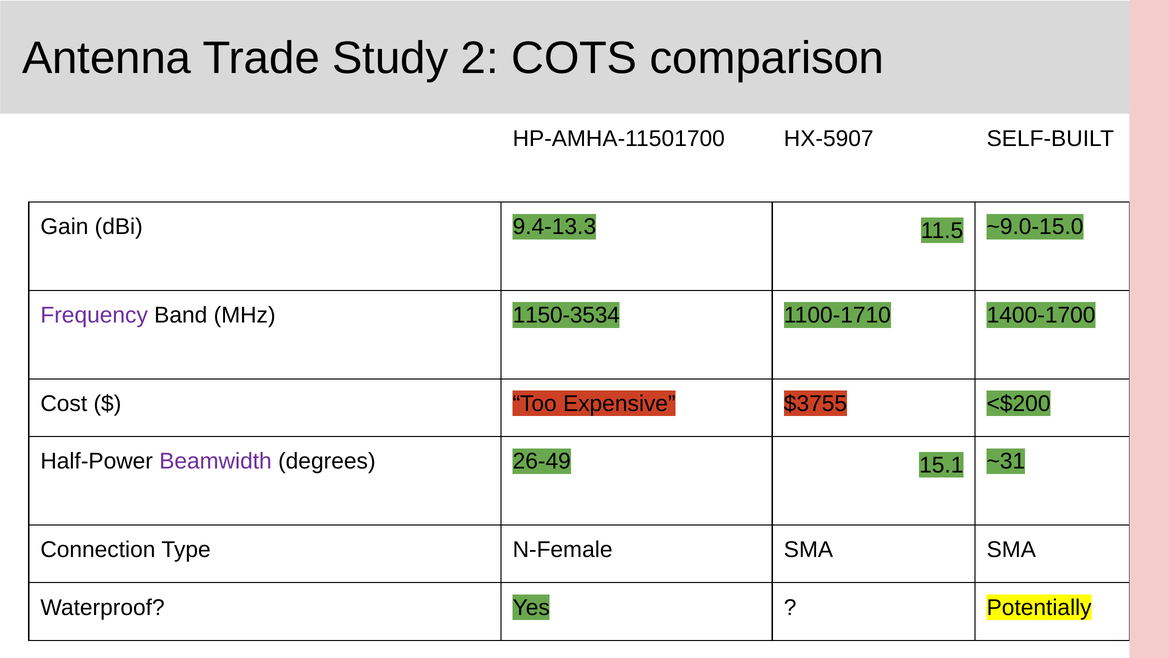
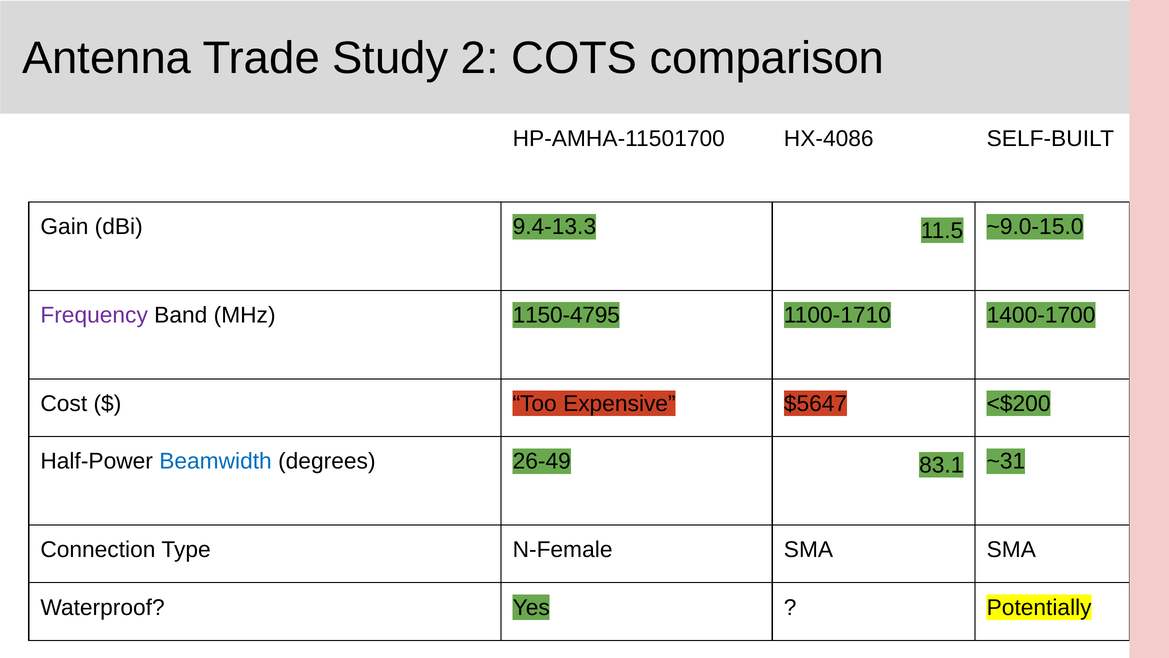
HX-5907: HX-5907 -> HX-4086 (829, 138)
1150-3534: 1150-3534 -> 1150-4795 (566, 315)
$3755: $3755 -> $5647 (815, 404)
Beamwidth colour: purple -> blue (216, 461)
15.1: 15.1 -> 83.1 (941, 465)
